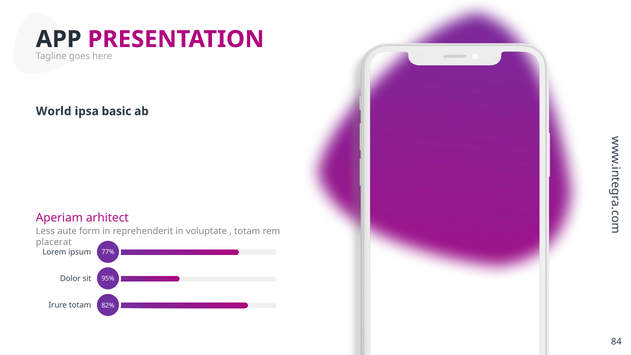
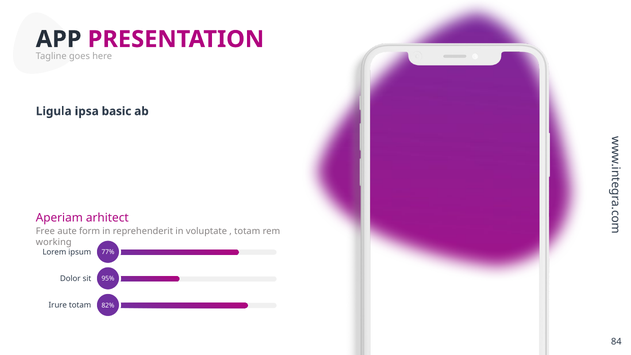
World: World -> Ligula (54, 111)
Less: Less -> Free (45, 231)
placerat: placerat -> working (54, 242)
